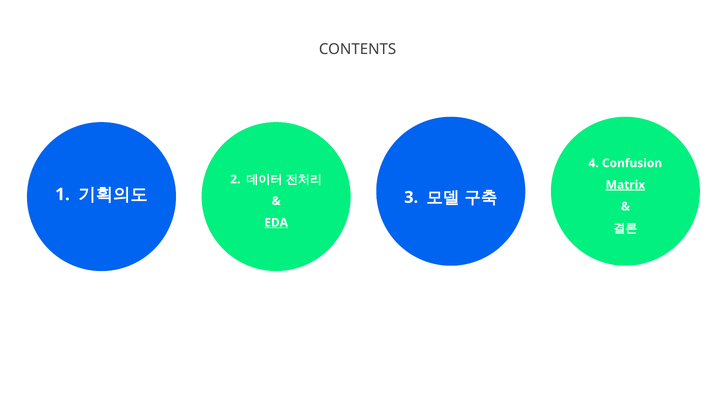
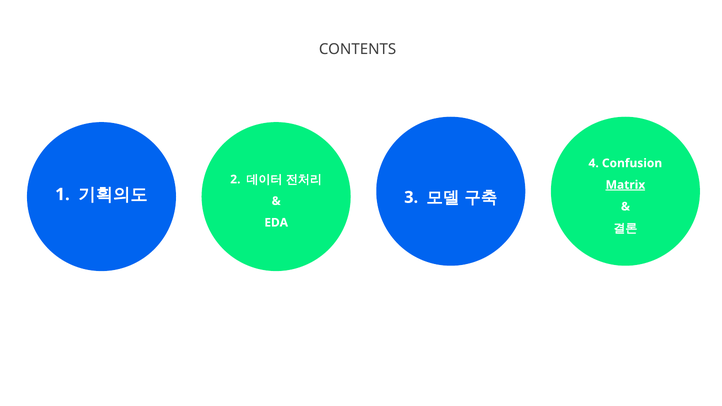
EDA underline: present -> none (276, 223)
